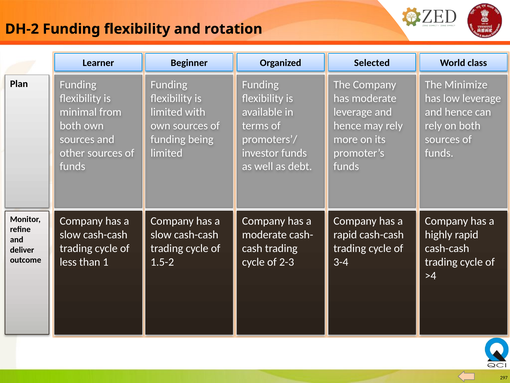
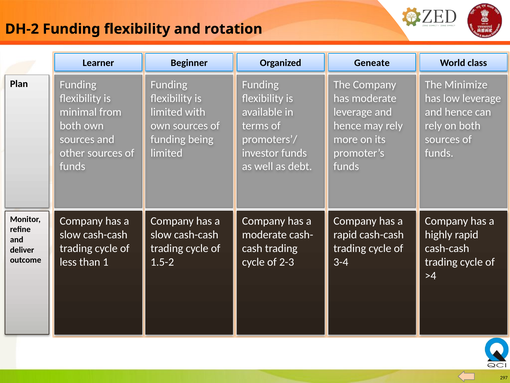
Selected: Selected -> Geneate (372, 63)
